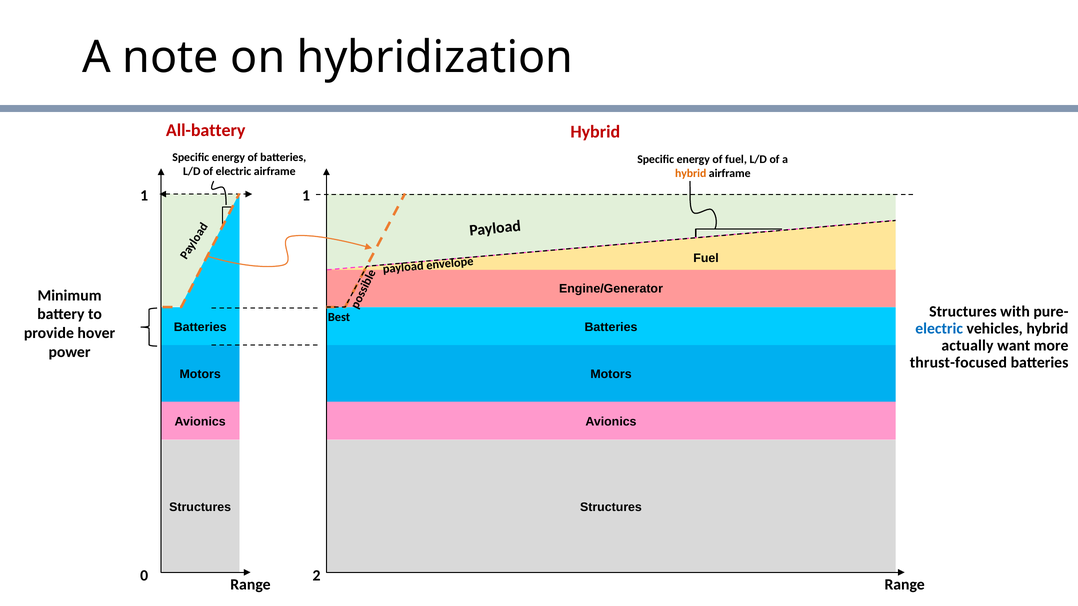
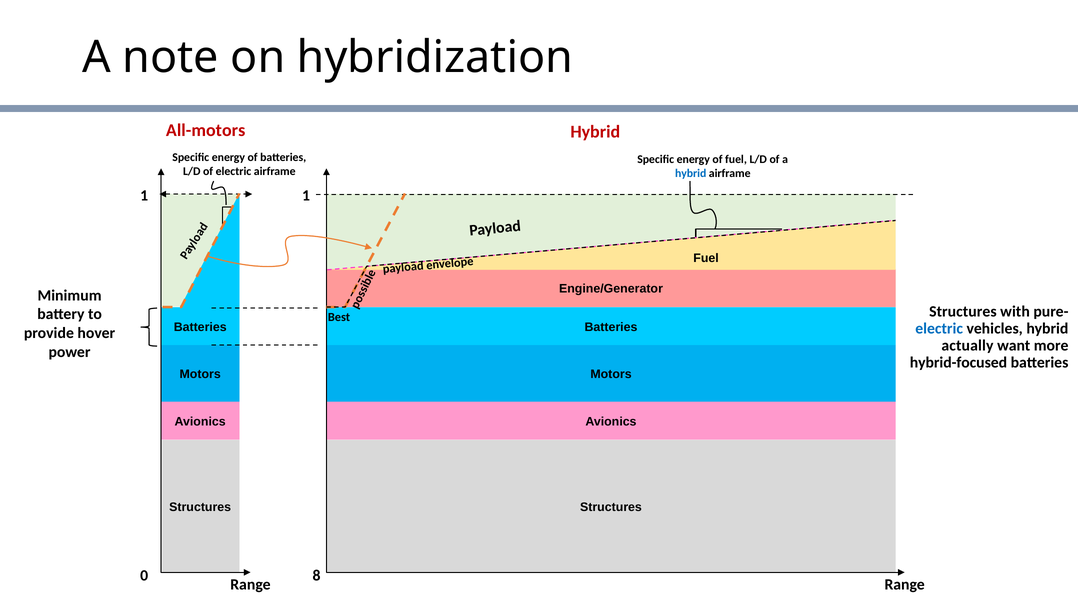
All-battery: All-battery -> All-motors (206, 130)
hybrid colour: orange -> blue (691, 174)
thrust-focused: thrust-focused -> hybrid-focused (958, 363)
2: 2 -> 8 (317, 576)
